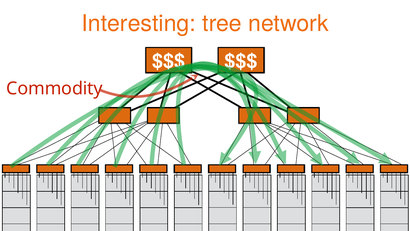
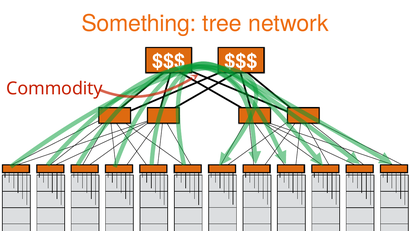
Interesting: Interesting -> Something (139, 24)
